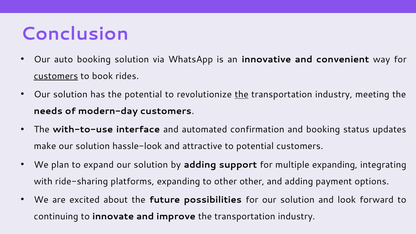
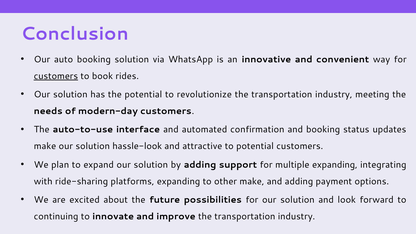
the underline: present -> none (242, 94)
with-to-use: with-to-use -> auto-to-use (83, 130)
other other: other -> make (252, 181)
